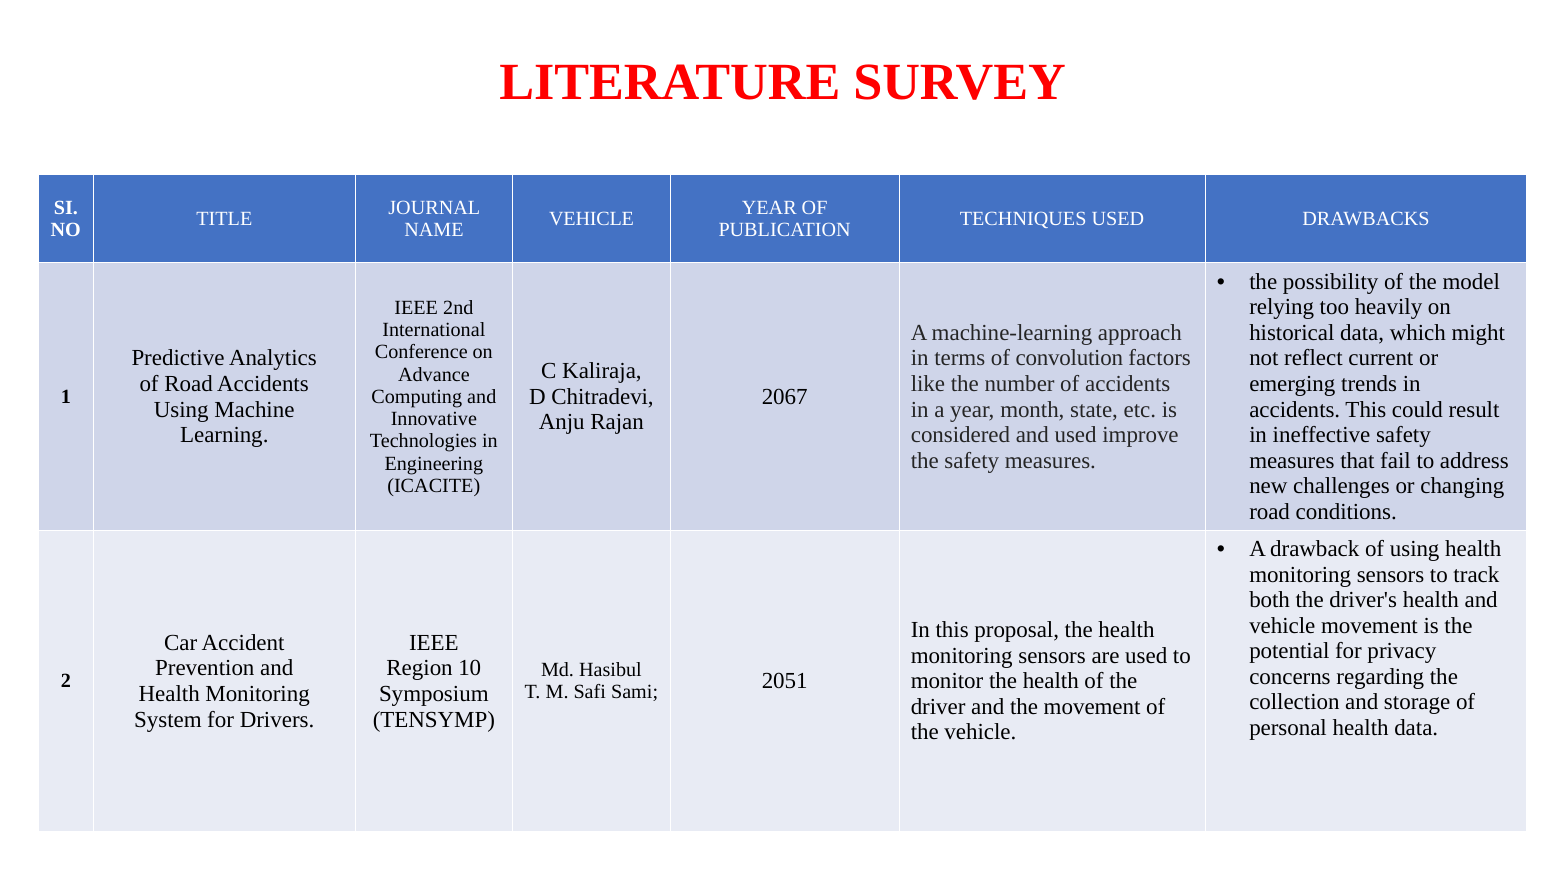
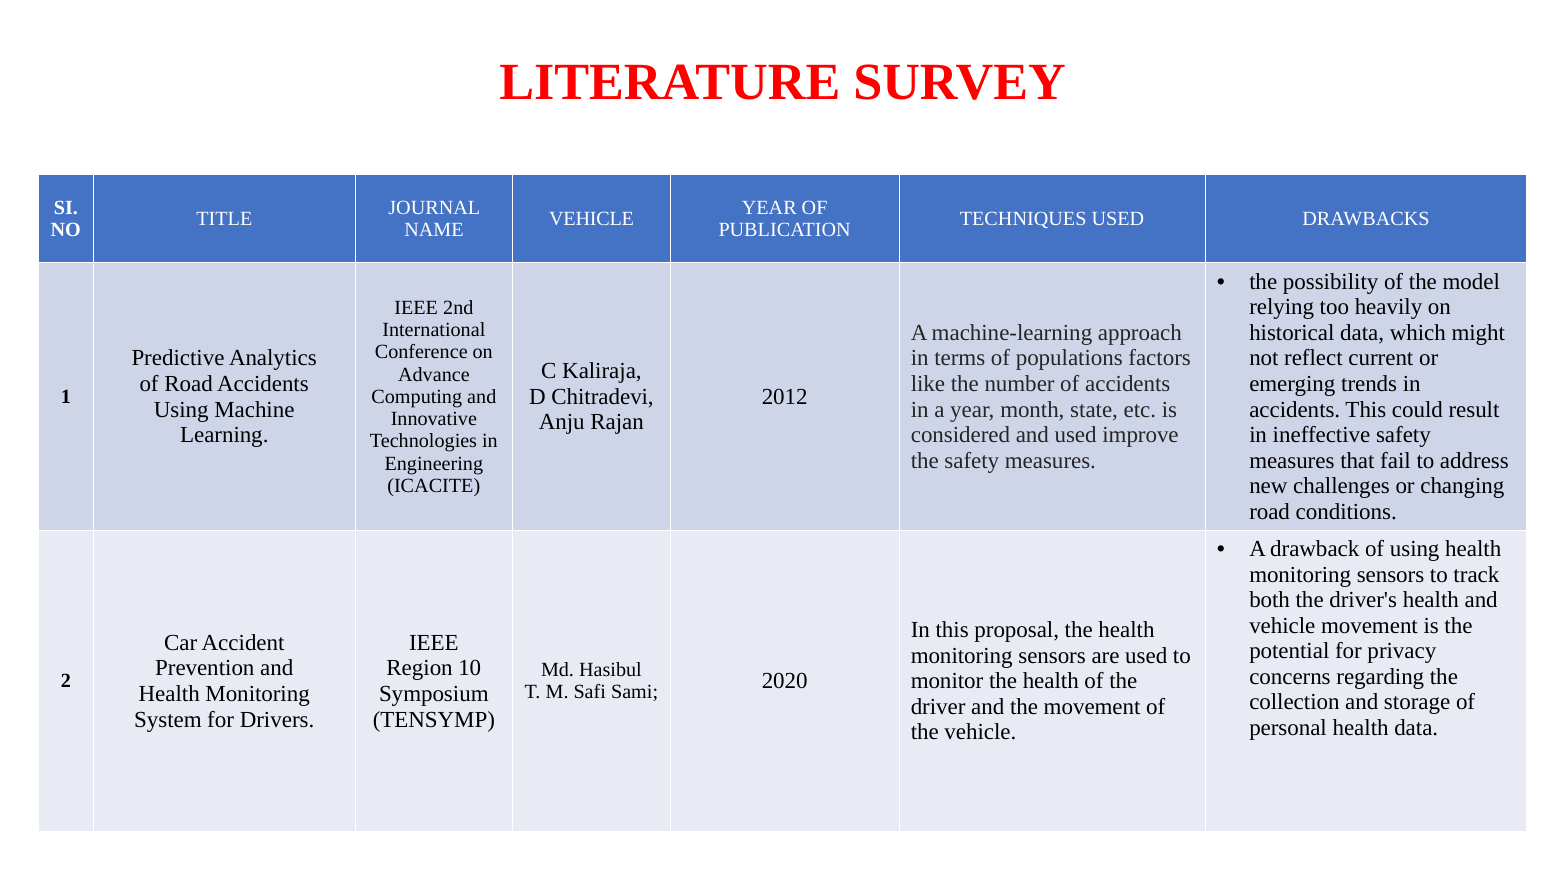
convolution: convolution -> populations (1069, 358)
2067: 2067 -> 2012 (785, 397)
2051: 2051 -> 2020 (785, 681)
